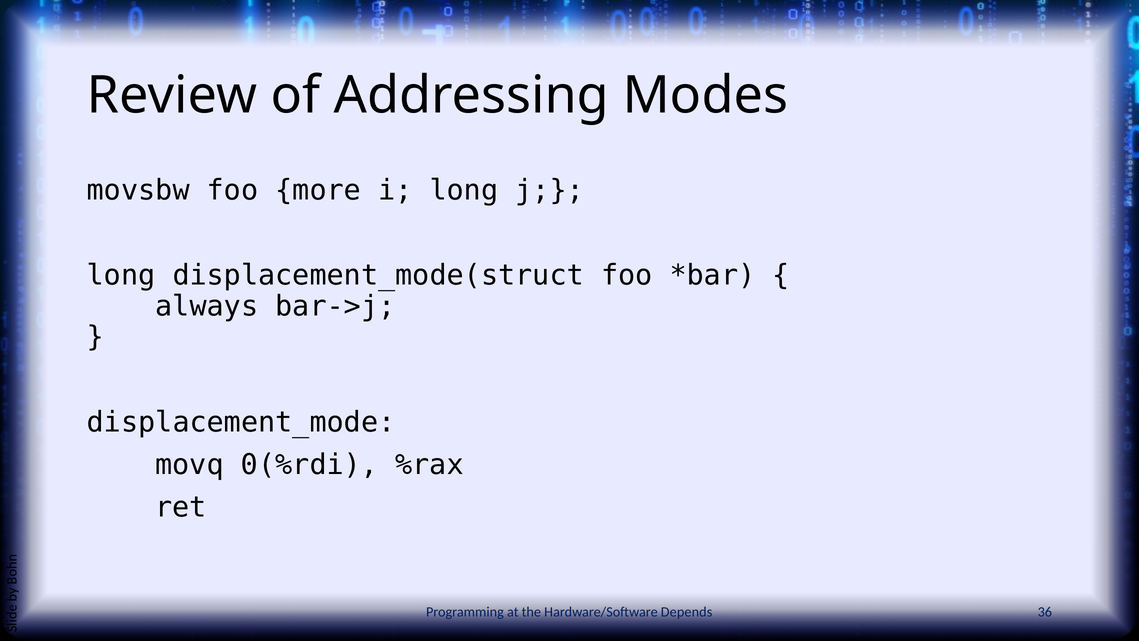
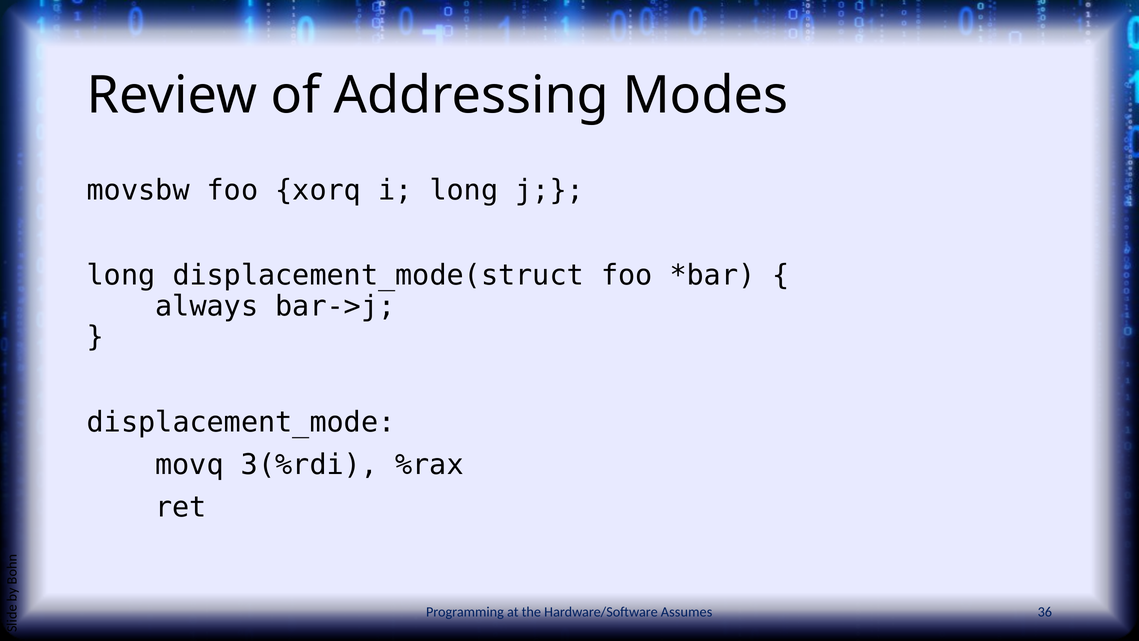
more: more -> xorq (318, 190)
0(%rdi: 0(%rdi -> 3(%rdi (310, 465)
Depends: Depends -> Assumes (687, 612)
